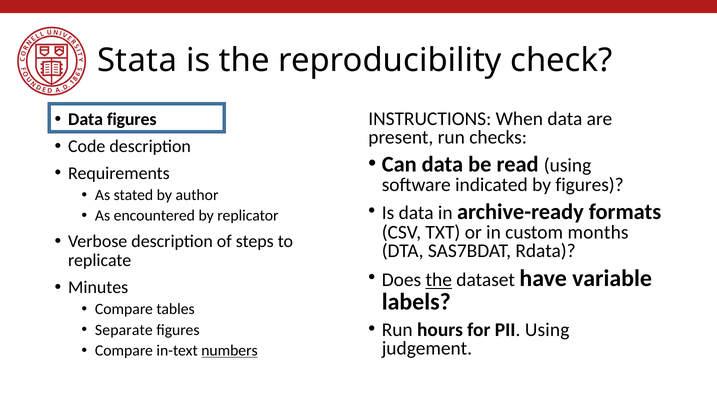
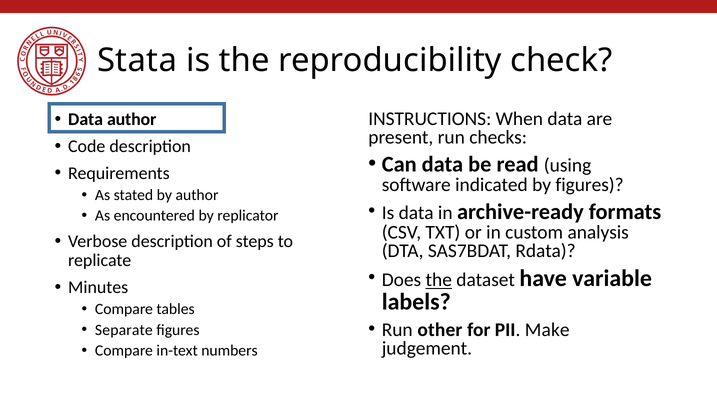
Data figures: figures -> author (132, 120)
months: months -> analysis (598, 232)
hours: hours -> other (440, 330)
PII Using: Using -> Make (547, 330)
numbers underline: present -> none (229, 351)
